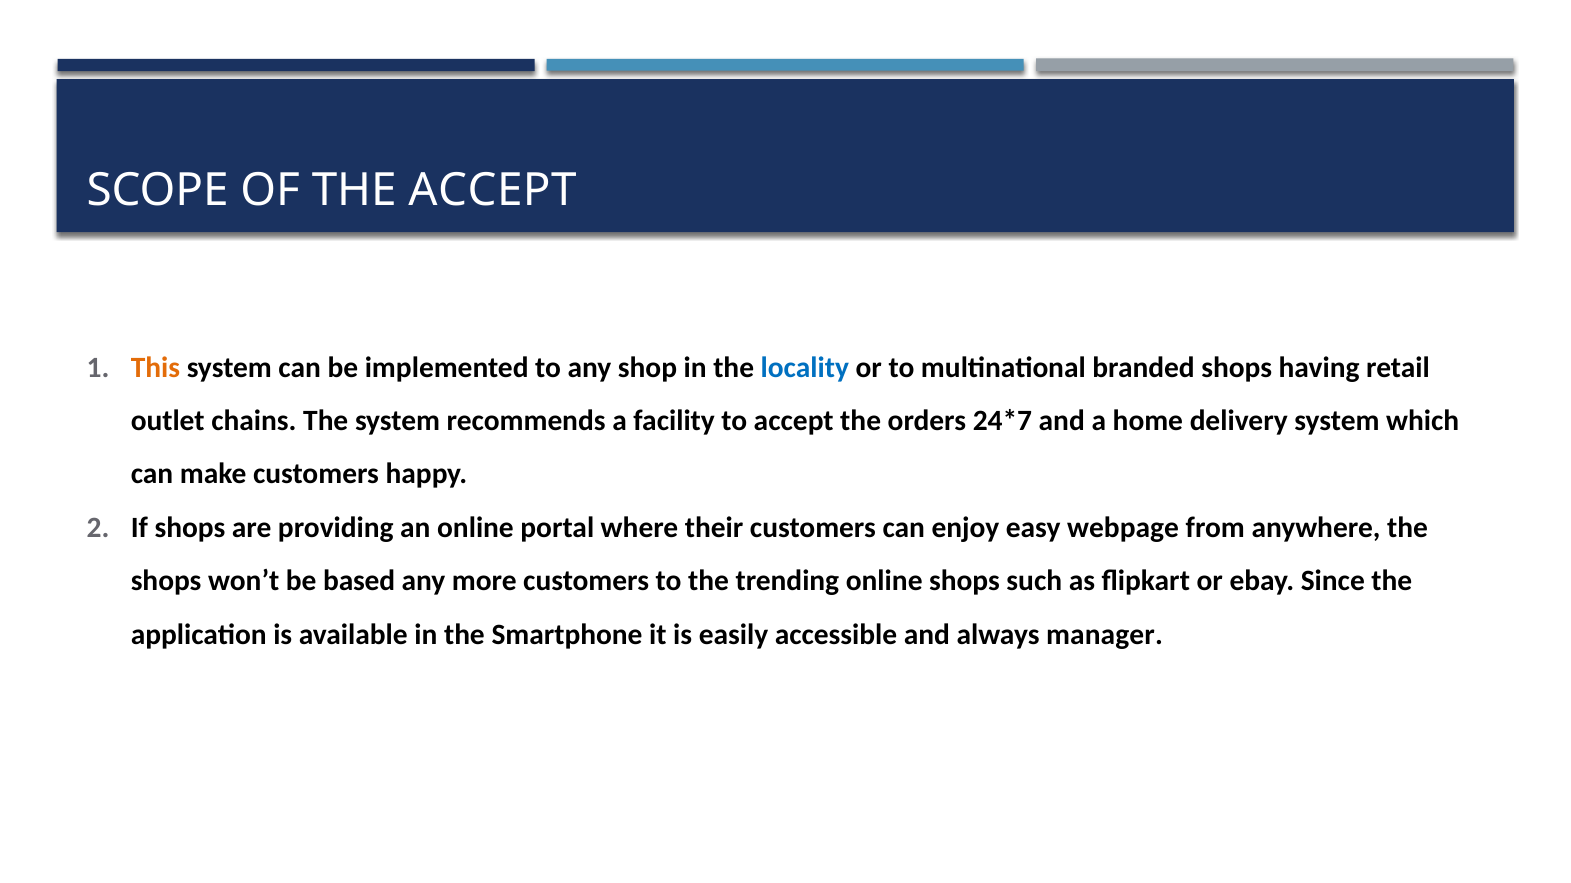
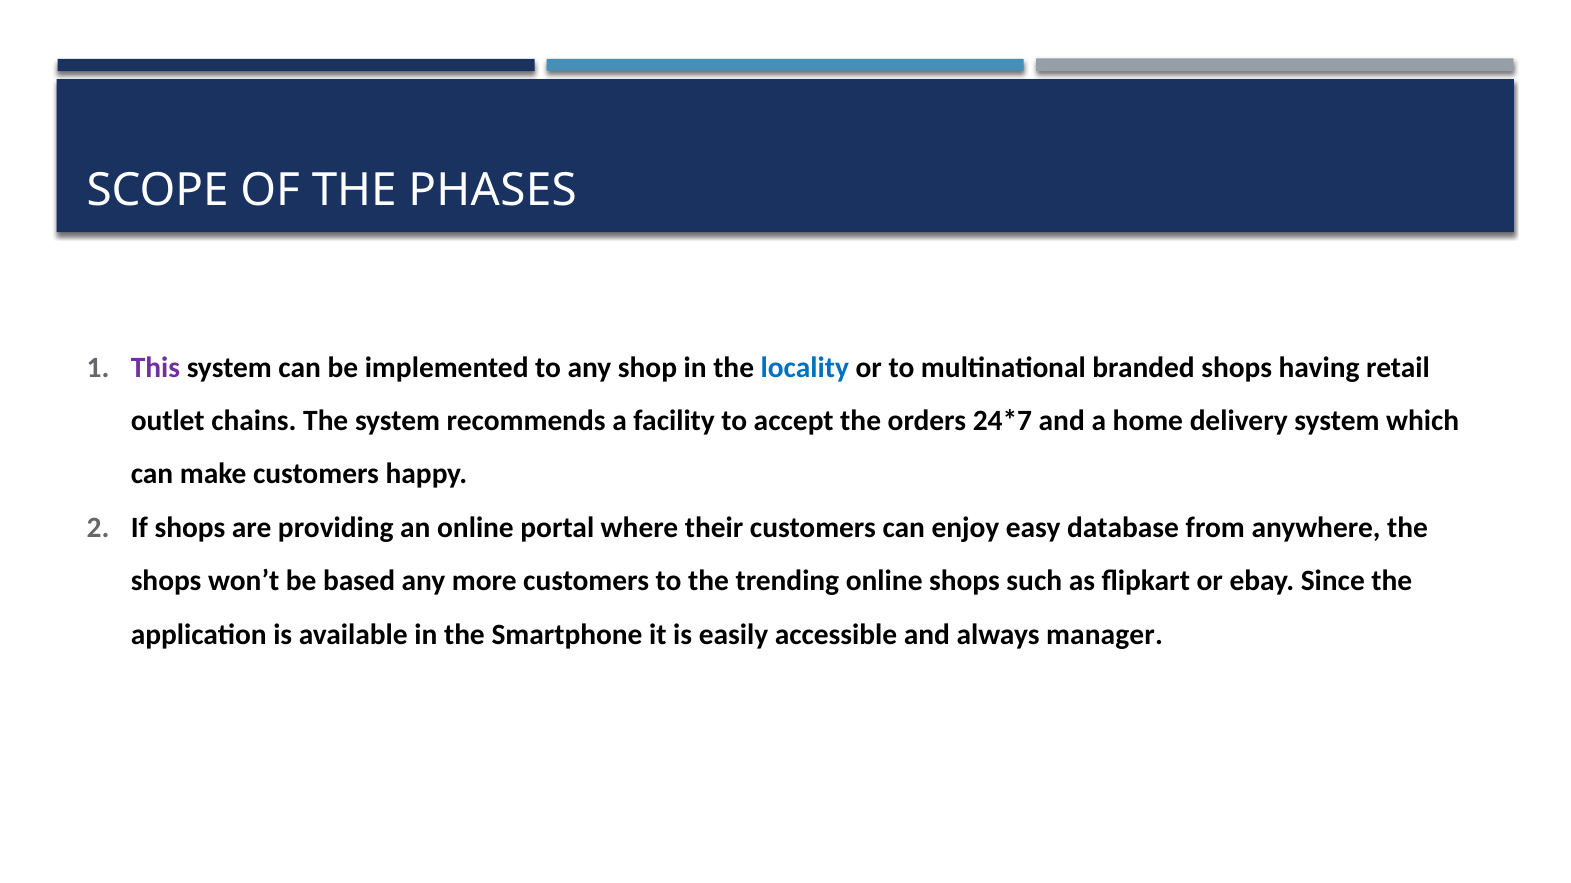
THE ACCEPT: ACCEPT -> PHASES (493, 191)
This colour: orange -> purple (155, 368)
webpage: webpage -> database (1123, 528)
